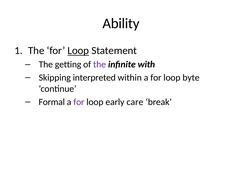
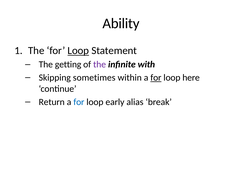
interpreted: interpreted -> sometimes (94, 78)
for underline: none -> present (156, 78)
byte: byte -> here (191, 78)
Formal: Formal -> Return (52, 102)
for colour: purple -> blue (79, 102)
care: care -> alias (135, 102)
